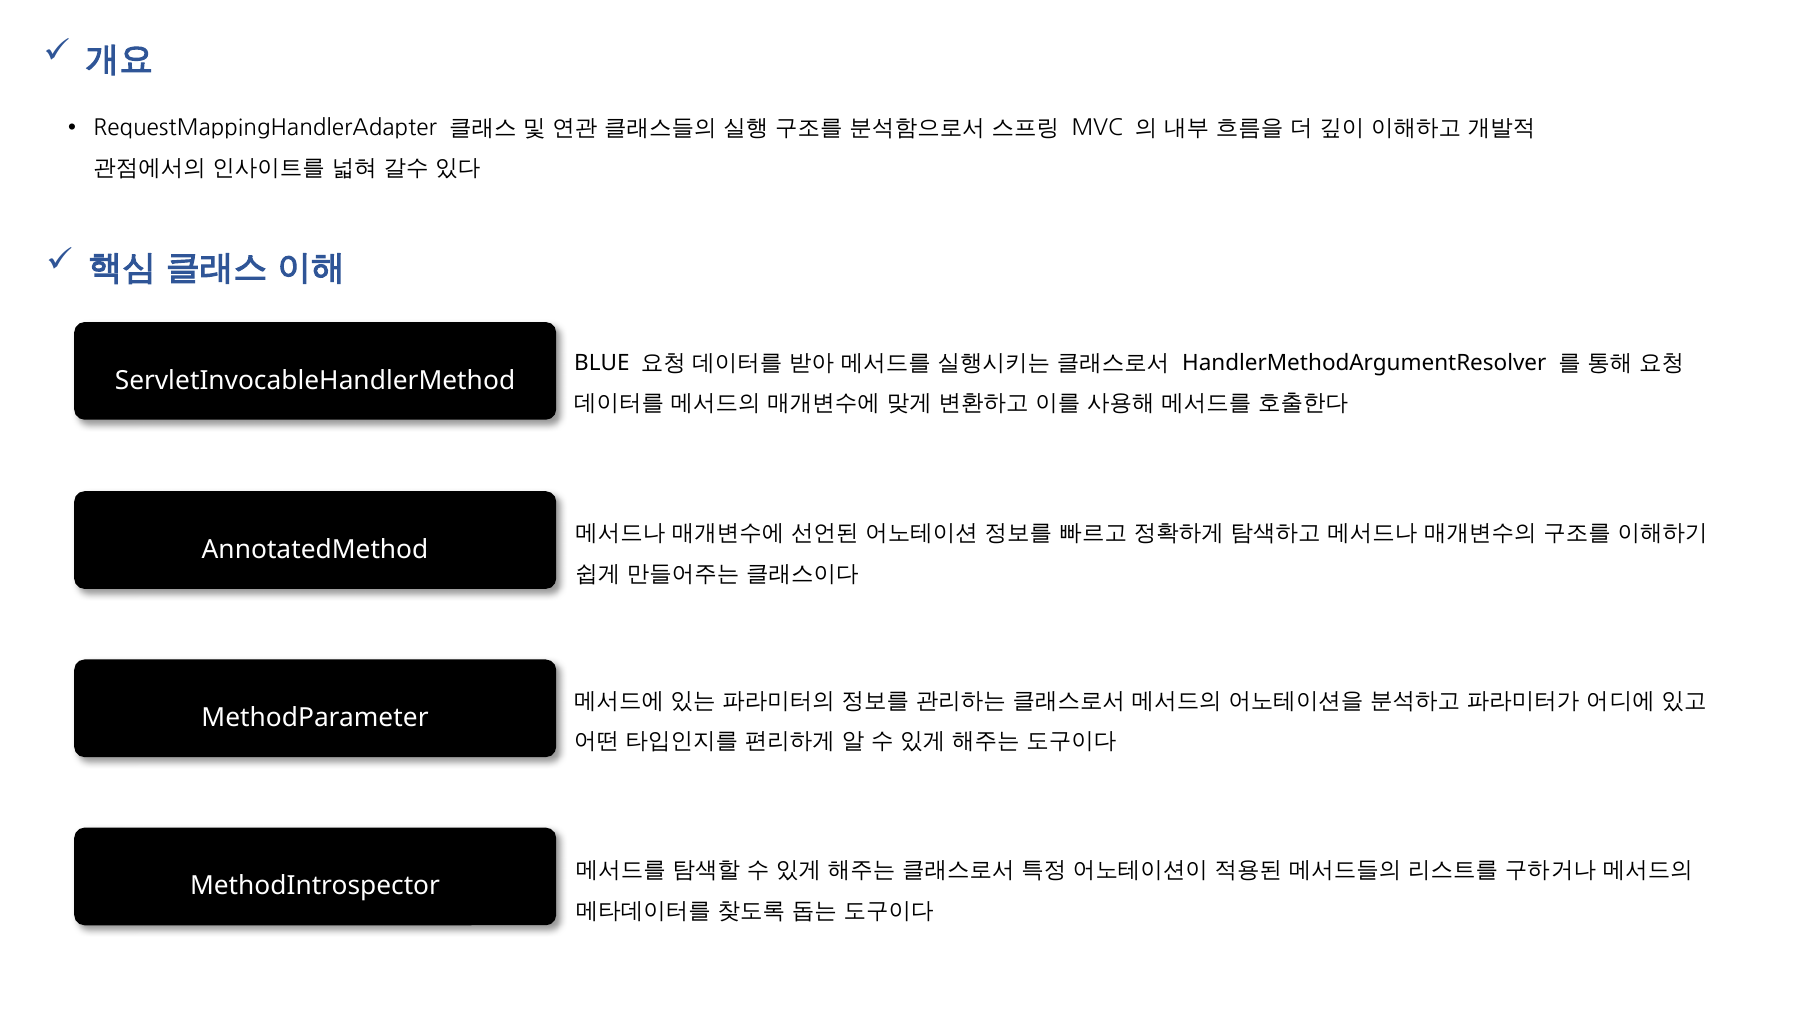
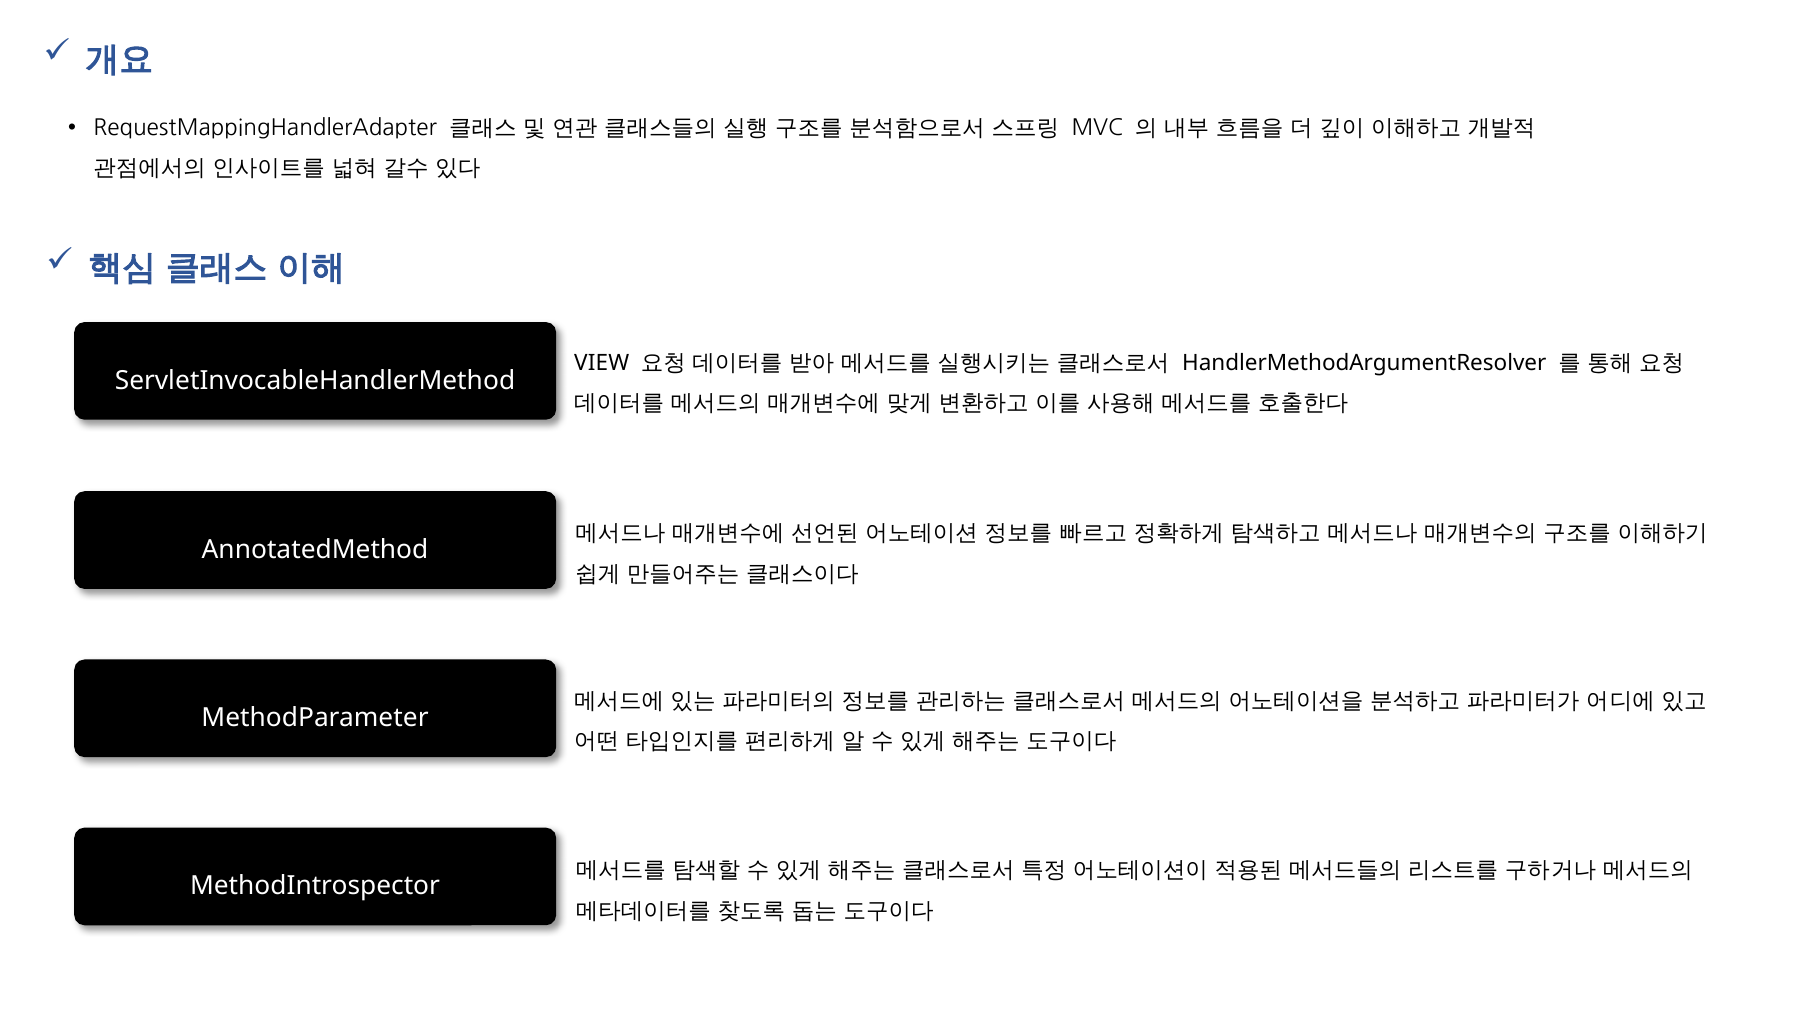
BLUE: BLUE -> VIEW (602, 363)
